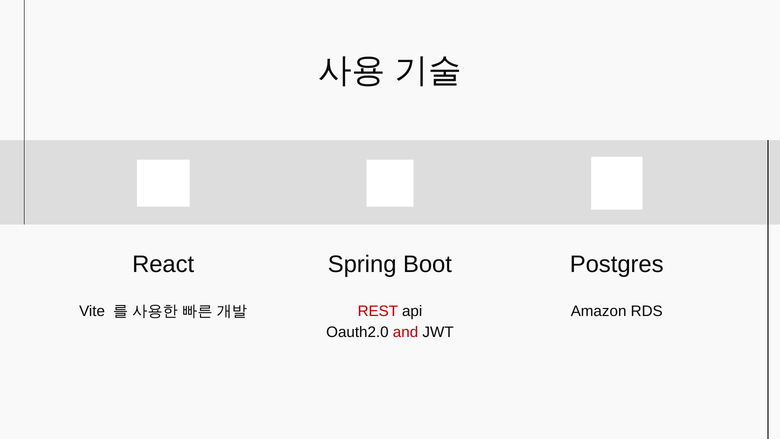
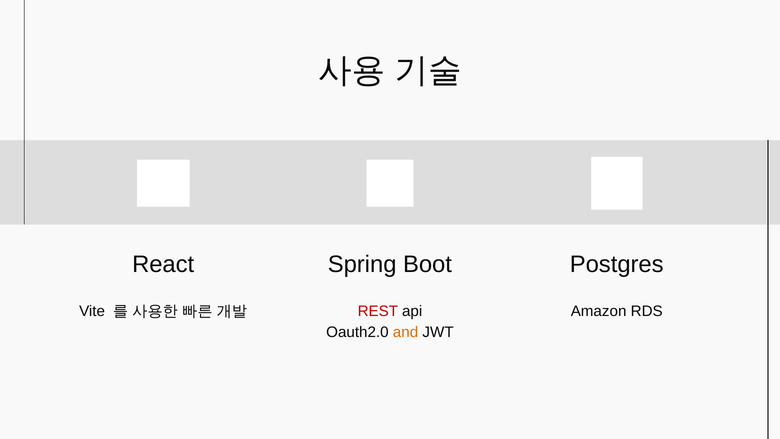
and colour: red -> orange (406, 332)
